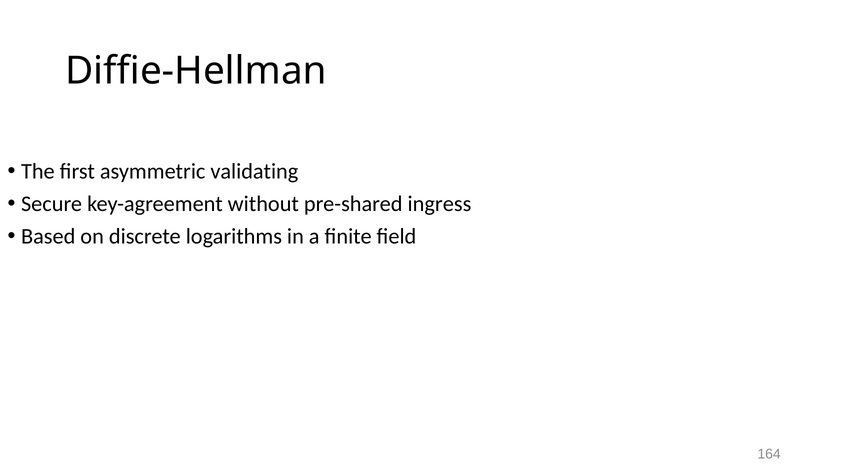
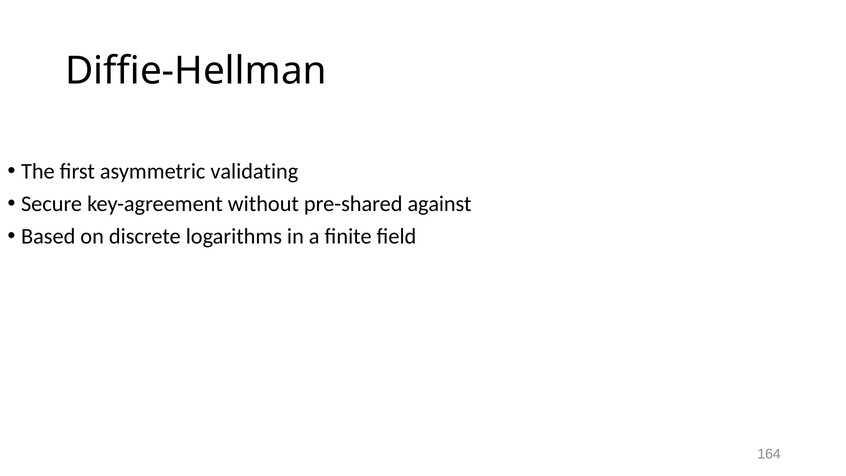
ingress: ingress -> against (440, 204)
